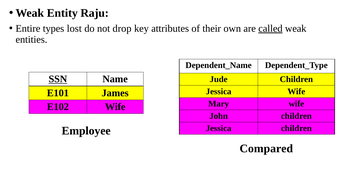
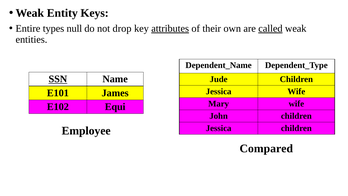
Raju: Raju -> Keys (95, 13)
lost: lost -> null (74, 28)
attributes underline: none -> present (170, 28)
E102 Wife: Wife -> Equi (115, 107)
